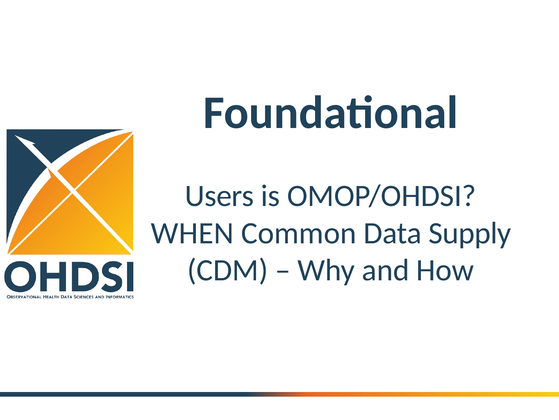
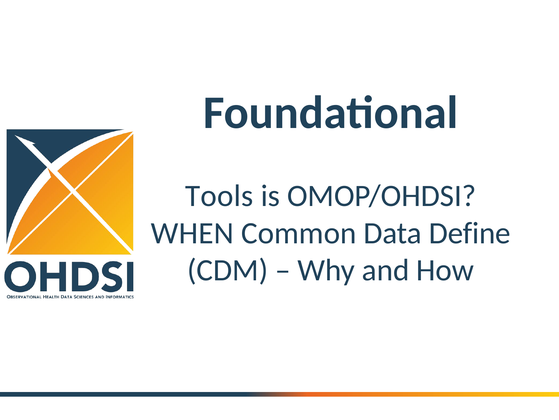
Users: Users -> Tools (219, 195)
Supply: Supply -> Define (470, 233)
